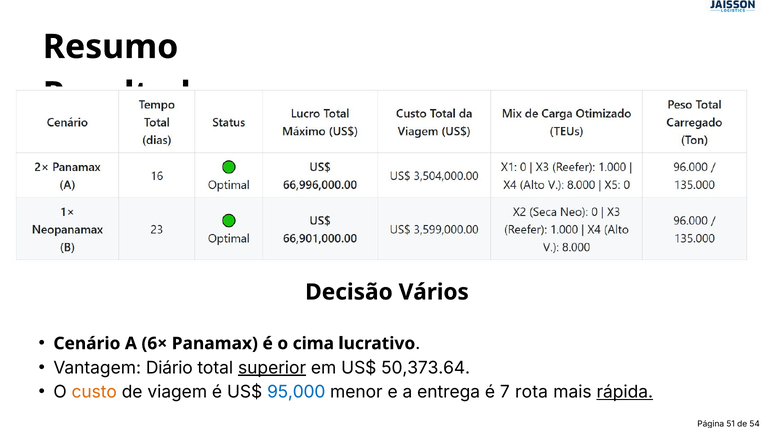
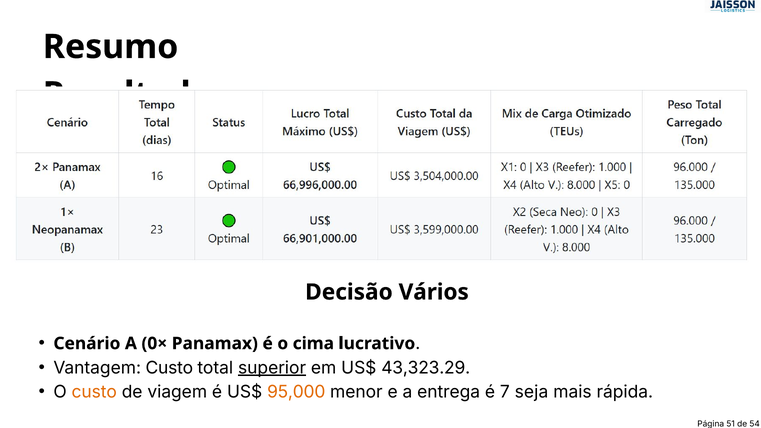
6×: 6× -> 0× (154, 344)
Vantagem Diário: Diário -> Custo (169, 368)
50,373.64: 50,373.64 -> 43,323.29 (426, 368)
95,000 colour: blue -> orange (296, 392)
rota: rota -> seja (531, 392)
rápida underline: present -> none (625, 392)
